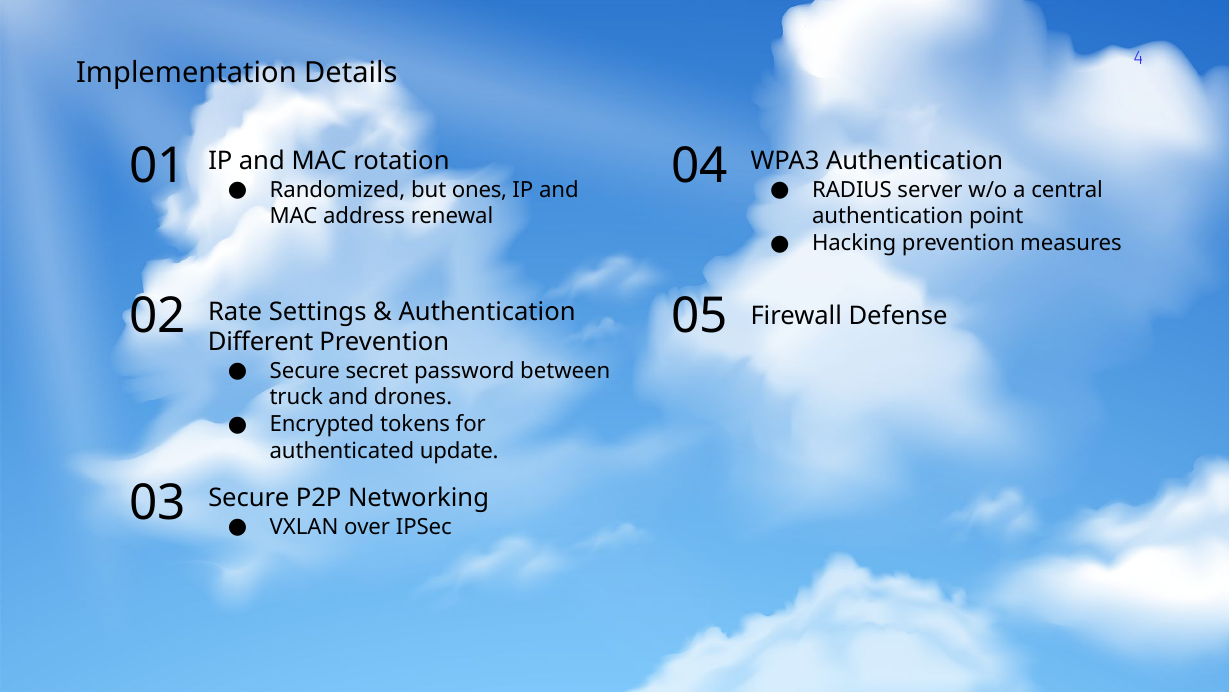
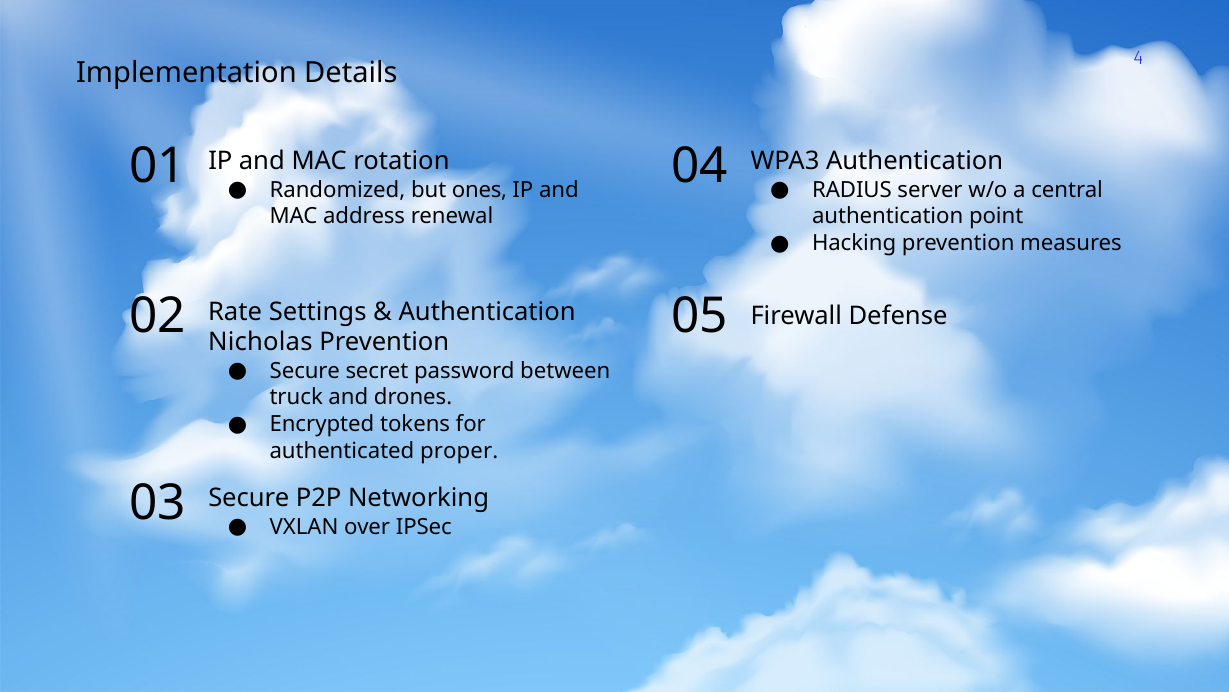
Different: Different -> Nicholas (260, 342)
update: update -> proper (459, 450)
